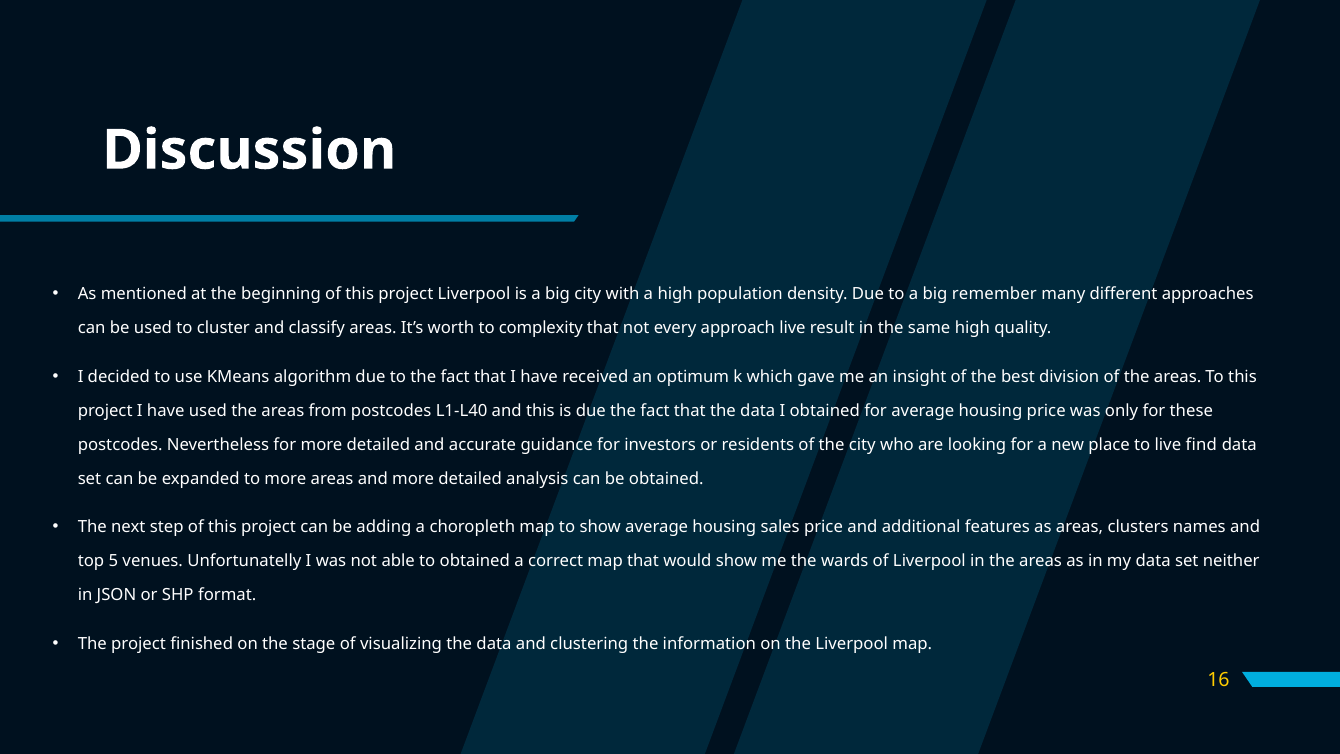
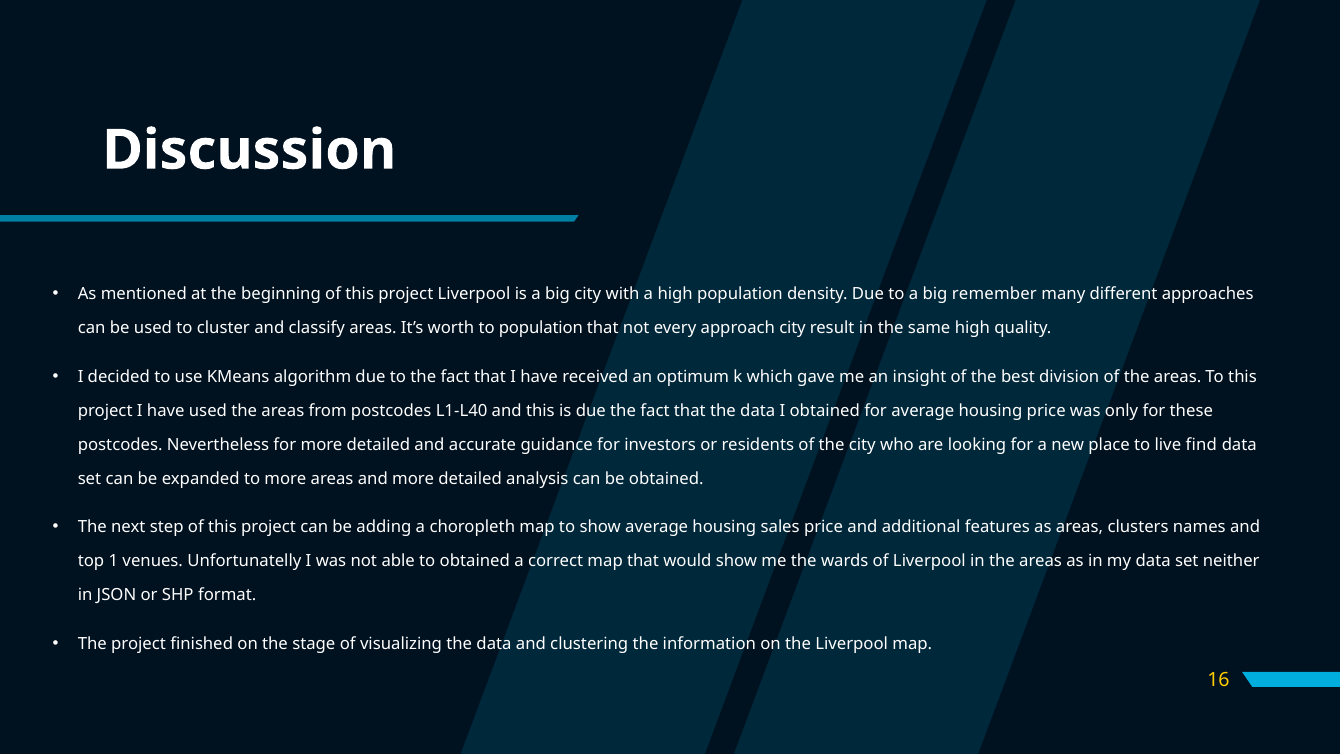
to complexity: complexity -> population (541, 328)
approach live: live -> city (793, 328)
5: 5 -> 1 (113, 561)
